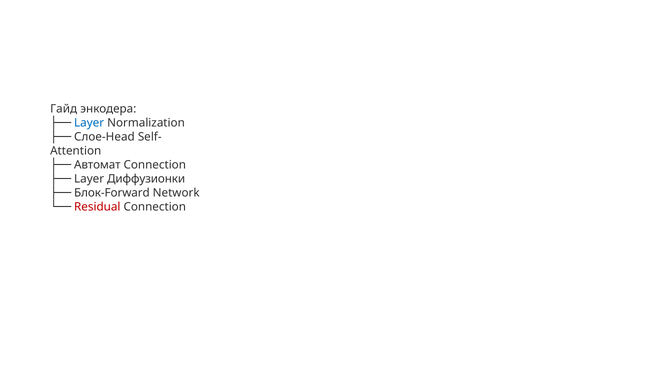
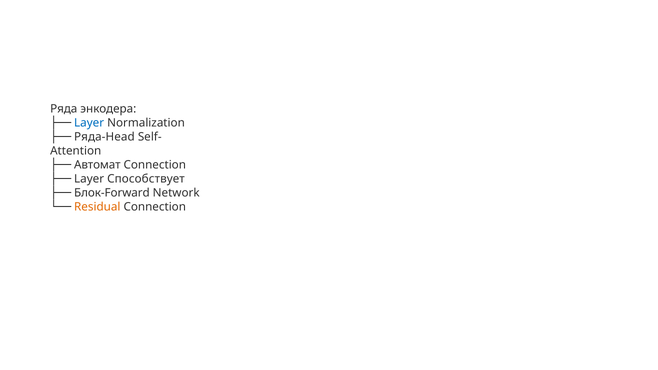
Гайд: Гайд -> Ряда (64, 109)
Слое-Head: Слое-Head -> Ряда-Head (104, 137)
Диффузионки: Диффузионки -> Способствует (146, 179)
Residual colour: red -> orange (97, 207)
